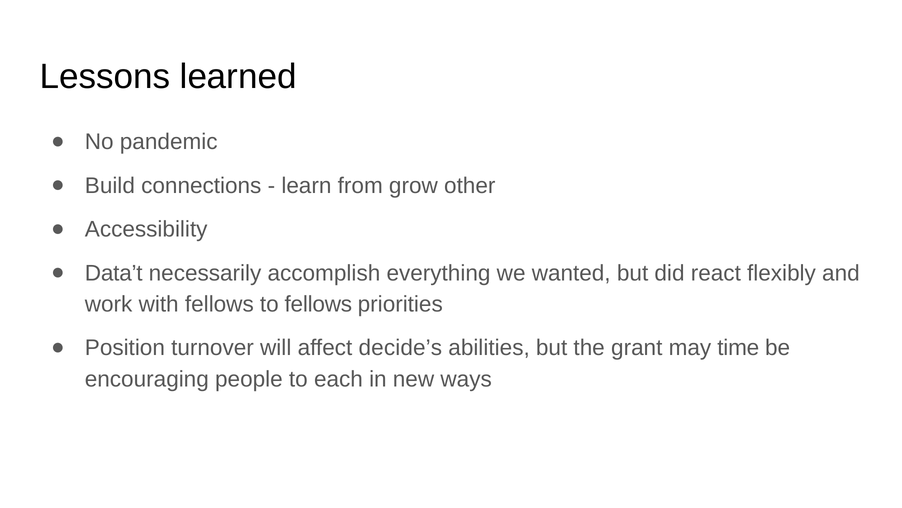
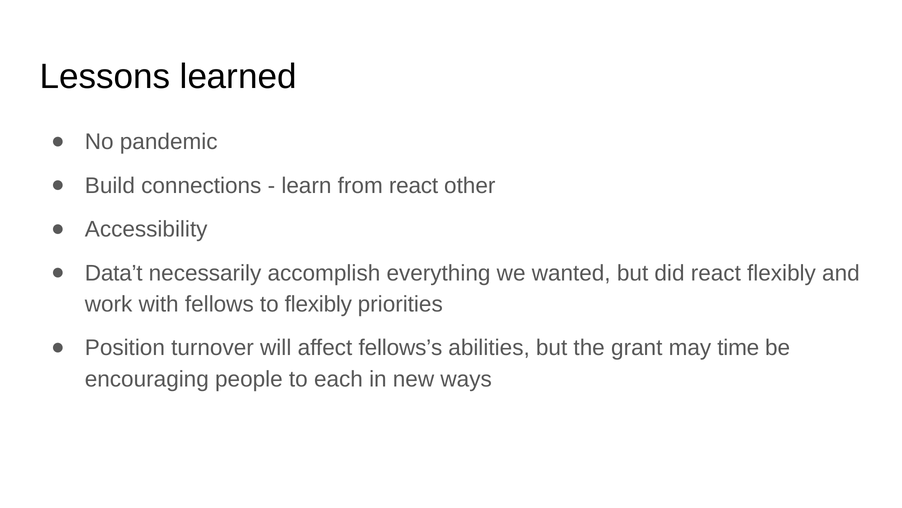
from grow: grow -> react (414, 185)
to fellows: fellows -> flexibly (318, 304)
decide’s: decide’s -> fellows’s (400, 348)
